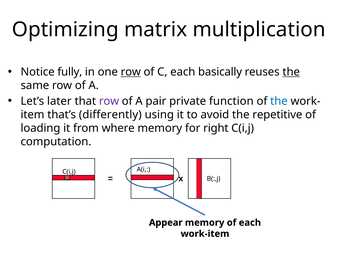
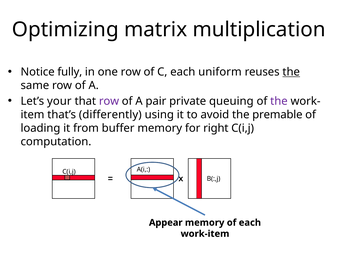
row underline: present -> none (131, 72)
basically: basically -> uniform (220, 72)
later: later -> your (59, 101)
function: function -> queuing (231, 101)
the colour: blue -> purple (279, 101)
repetitive: repetitive -> premable (277, 115)
where: where -> buffer (118, 128)
